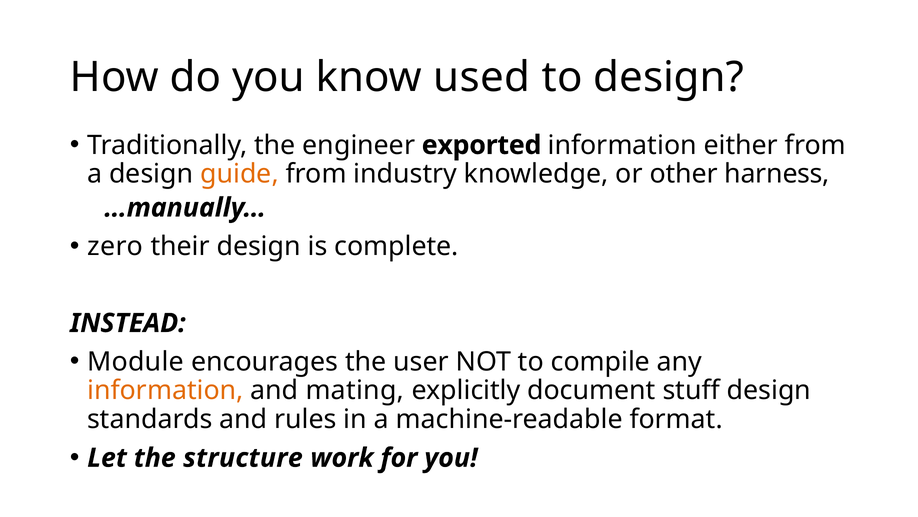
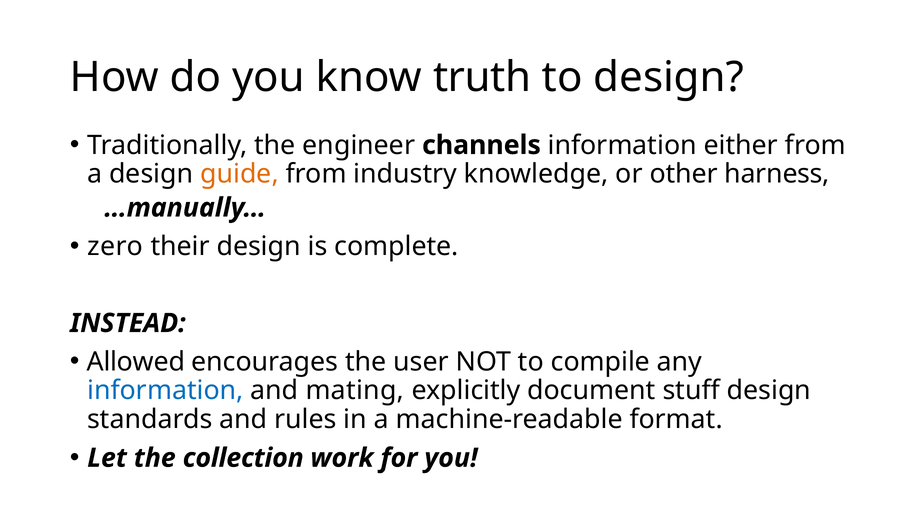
used: used -> truth (482, 77)
exported: exported -> channels (481, 145)
Module: Module -> Allowed (136, 361)
information colour: orange -> blue (165, 390)
structure: structure -> collection (243, 457)
